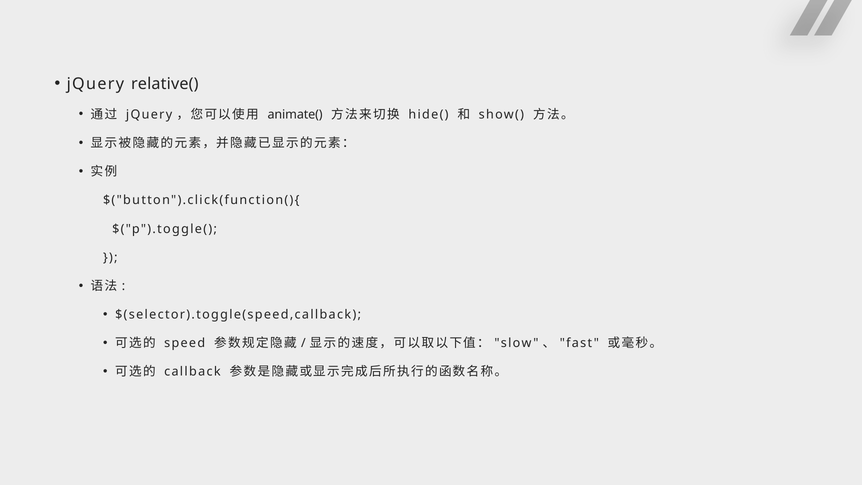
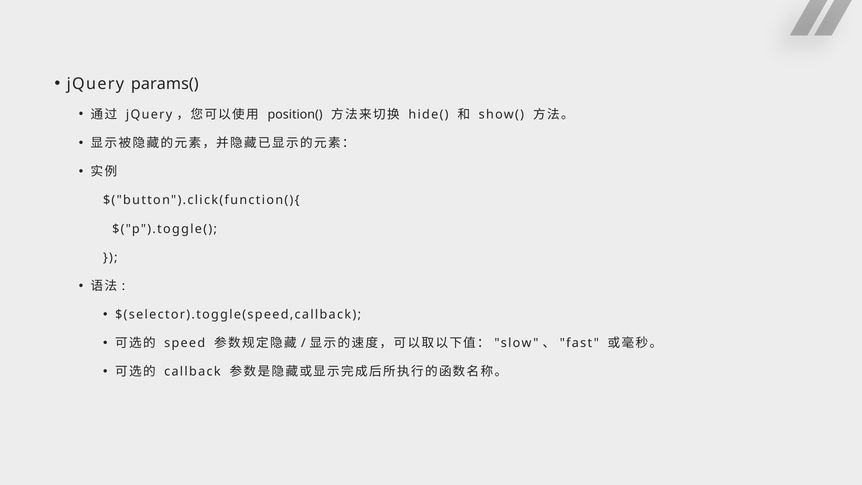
relative(: relative( -> params( (165, 84)
animate(: animate( -> position( (295, 114)
